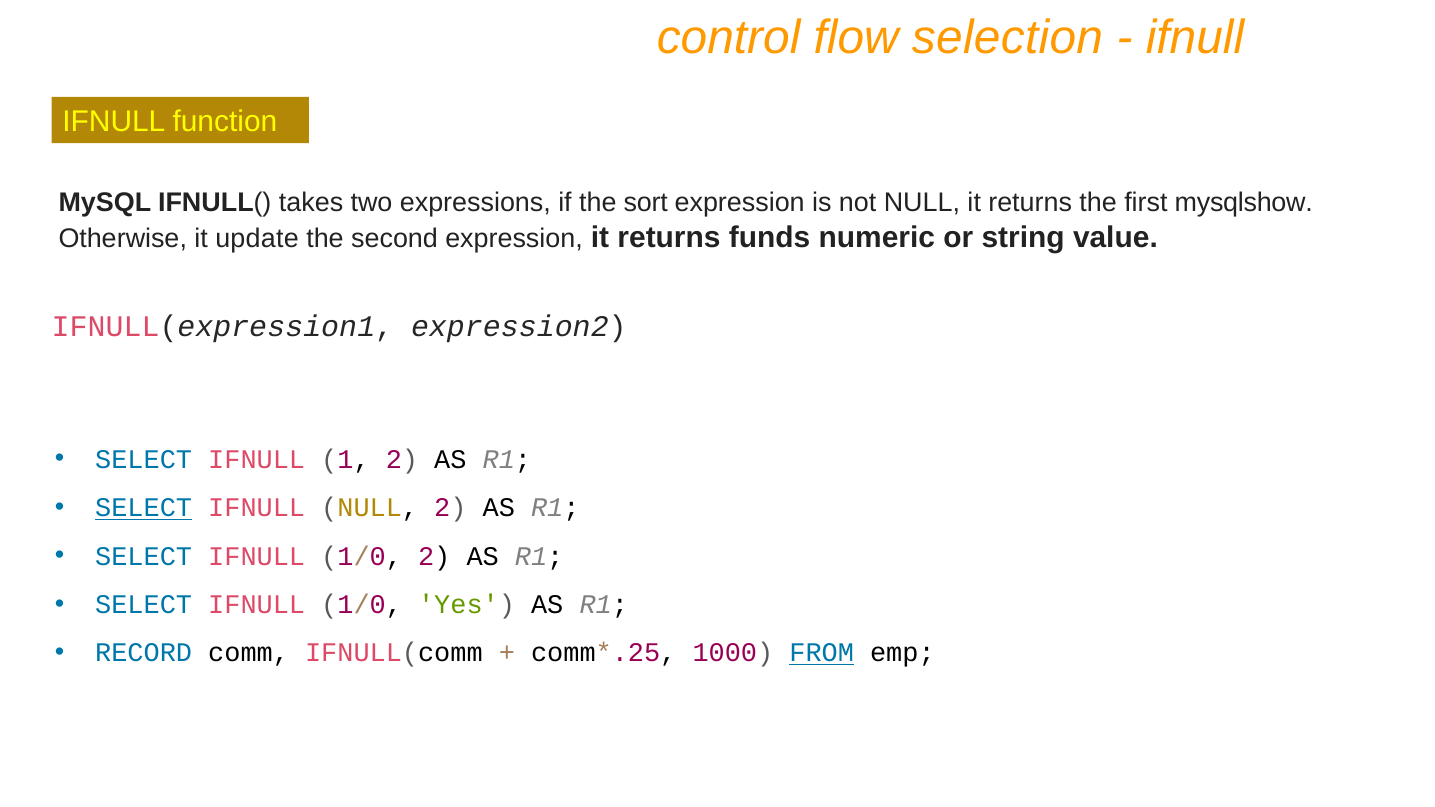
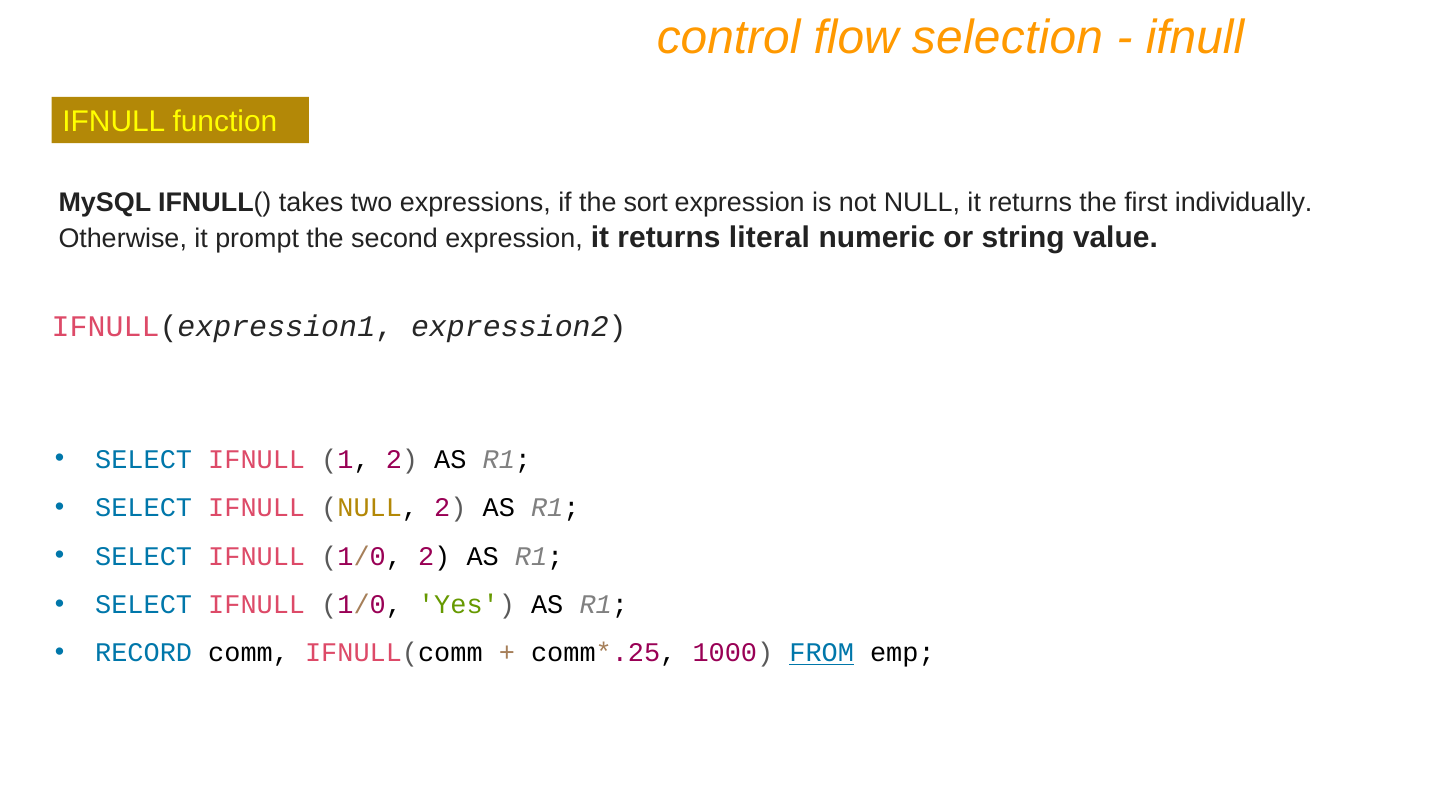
mysqlshow: mysqlshow -> individually (1244, 203)
update: update -> prompt (257, 238)
funds: funds -> literal (769, 237)
SELECT underline: present -> none (144, 508)
